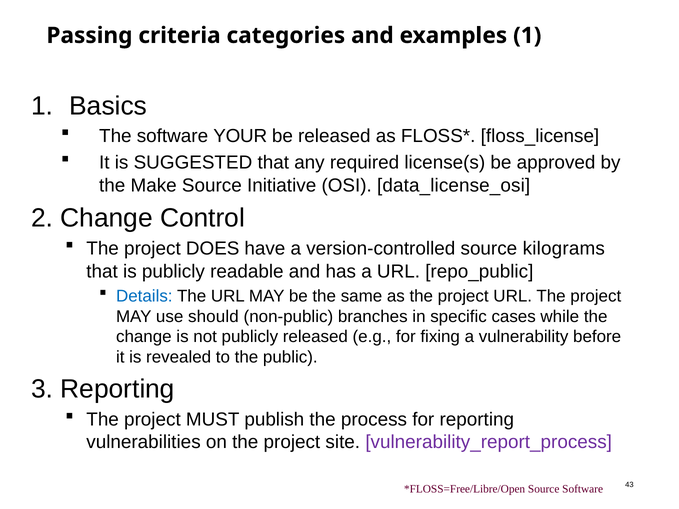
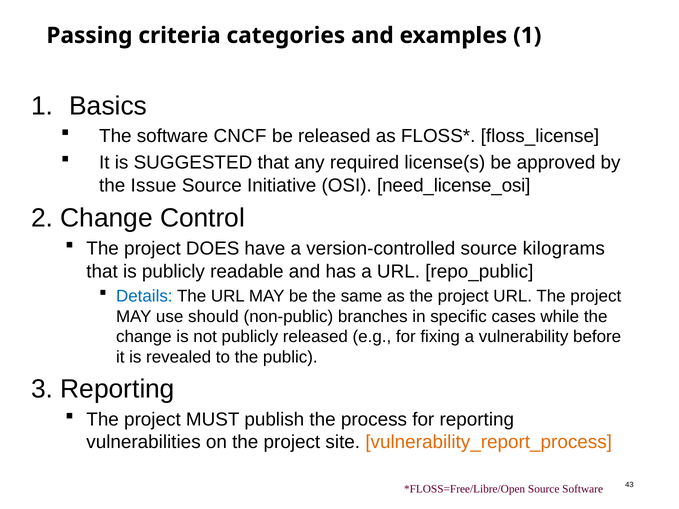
YOUR: YOUR -> CNCF (240, 136)
Make: Make -> Issue (154, 185)
data_license_osi: data_license_osi -> need_license_osi (454, 185)
vulnerability_report_process colour: purple -> orange (489, 442)
